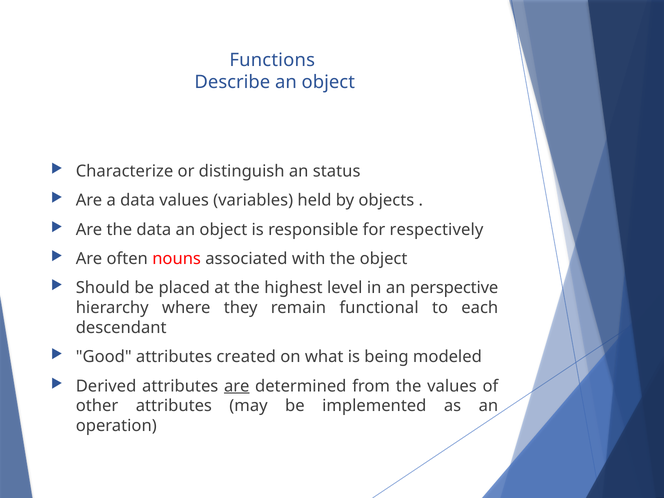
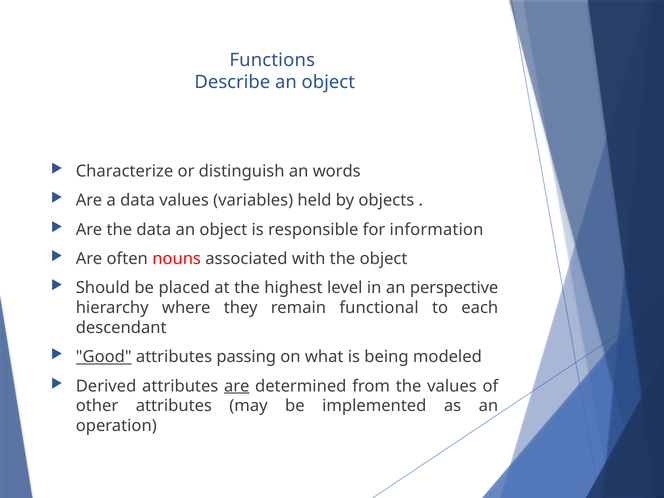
status: status -> words (337, 171)
respectively: respectively -> information (437, 230)
Good underline: none -> present (104, 357)
created: created -> passing (246, 357)
